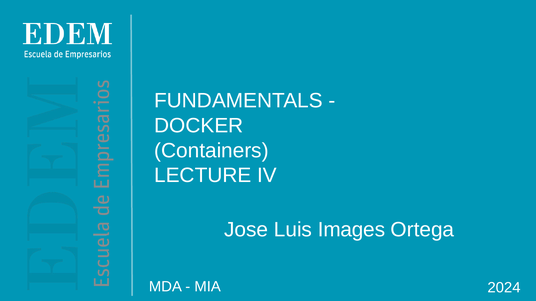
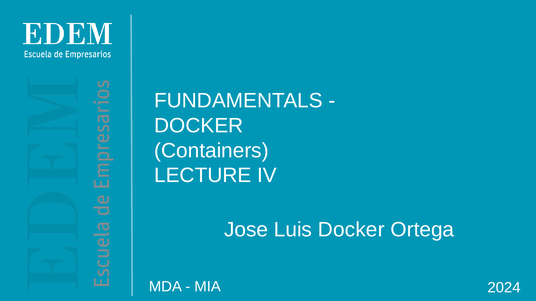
Luis Images: Images -> Docker (351, 230)
